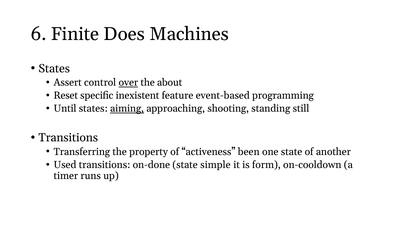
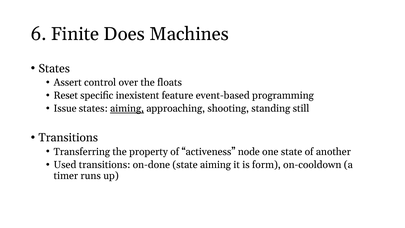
over underline: present -> none (128, 82)
about: about -> floats (170, 82)
Until: Until -> Issue (65, 109)
been: been -> node (249, 152)
state simple: simple -> aiming (216, 165)
